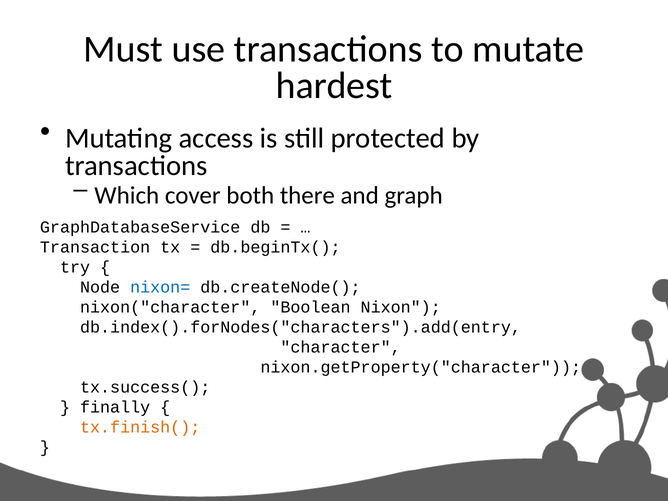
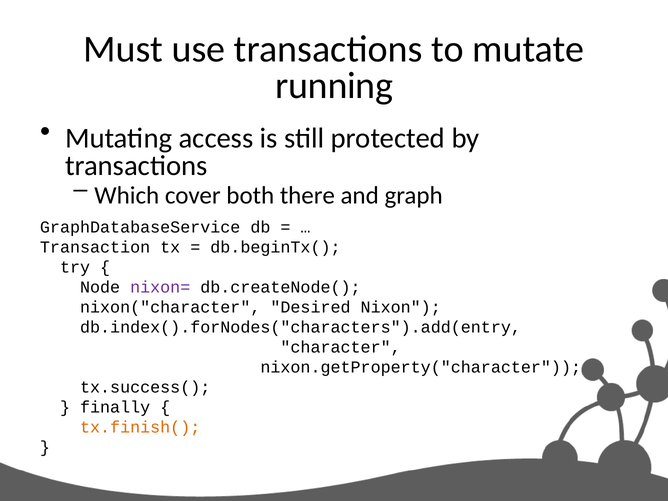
hardest: hardest -> running (334, 86)
nixon= colour: blue -> purple (160, 287)
Boolean: Boolean -> Desired (311, 307)
